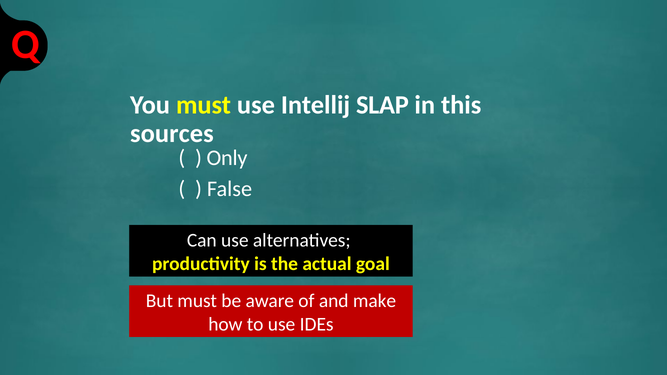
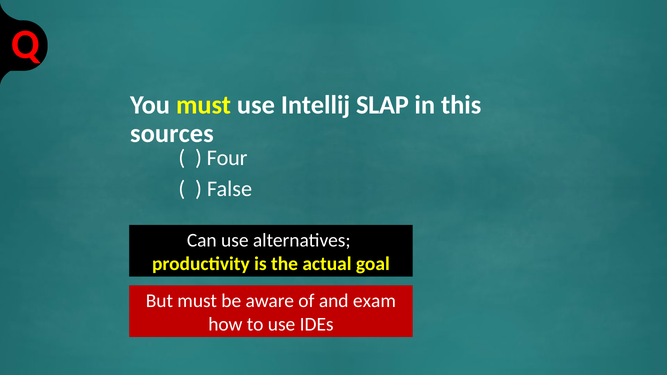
Only: Only -> Four (227, 158)
make: make -> exam (374, 301)
